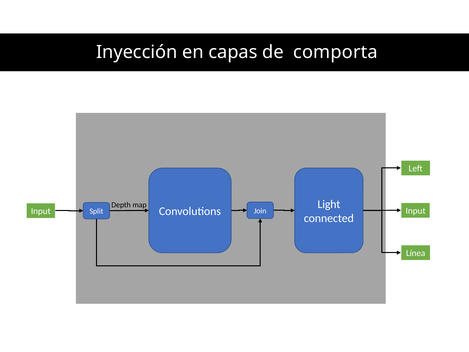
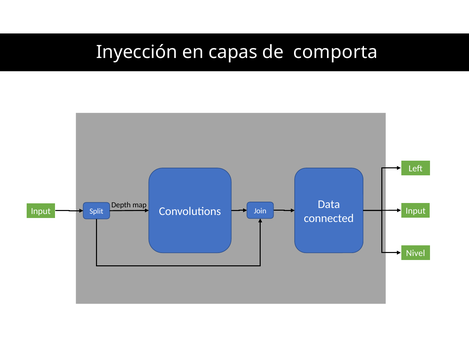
Light: Light -> Data (329, 204)
Línea: Línea -> Nivel (416, 253)
